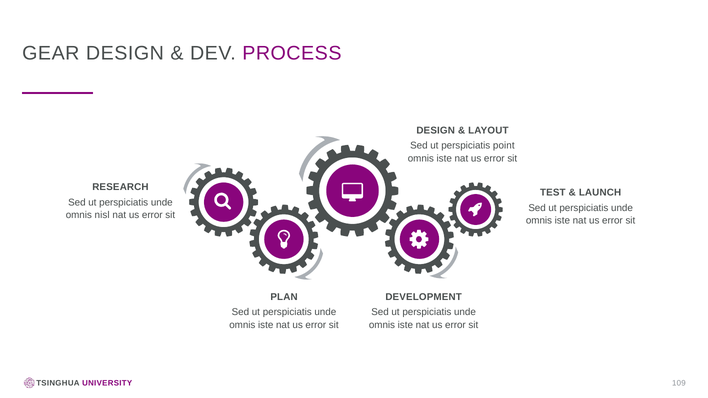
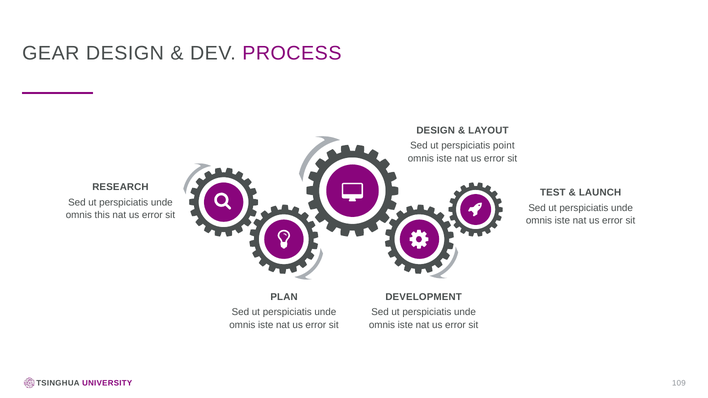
nisl: nisl -> this (102, 215)
